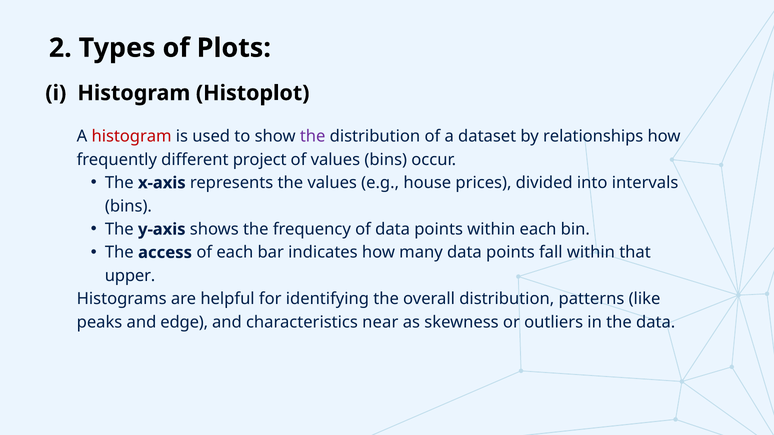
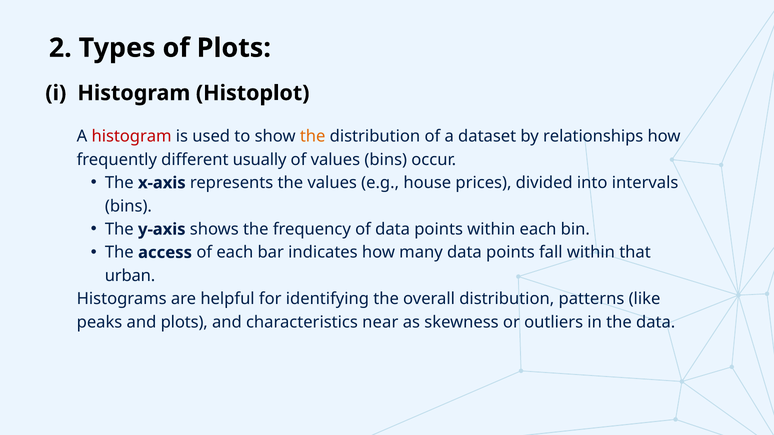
the colour: purple -> orange (313, 136)
project: project -> usually (260, 160)
upper: upper -> urban (130, 276)
and edge: edge -> plots (184, 322)
